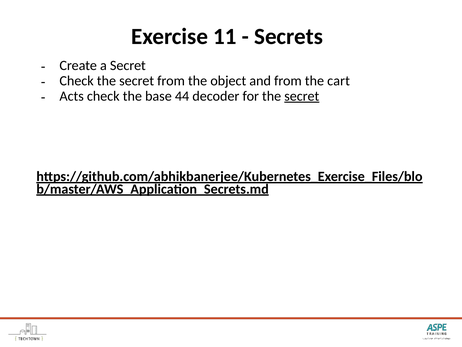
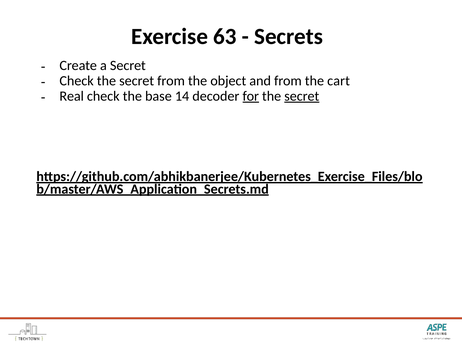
11: 11 -> 63 (225, 37)
Acts: Acts -> Real (72, 96)
44: 44 -> 14 (182, 96)
for underline: none -> present (251, 96)
